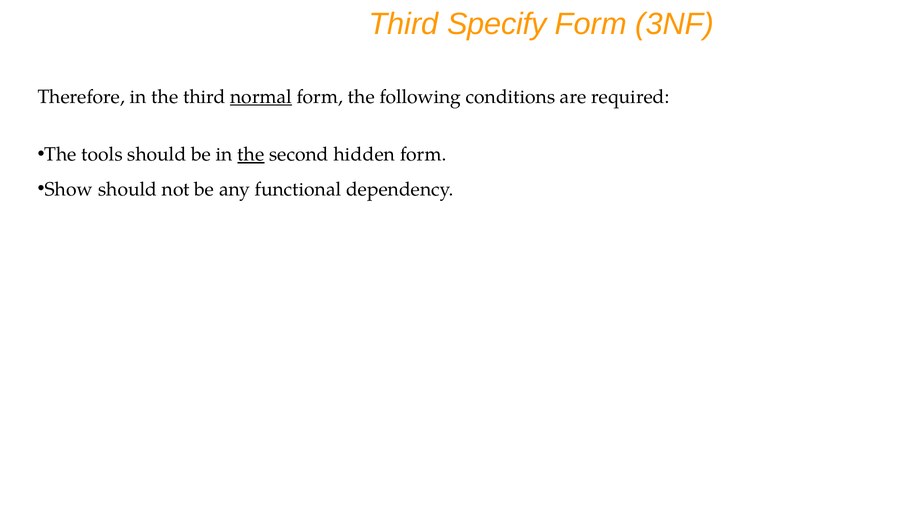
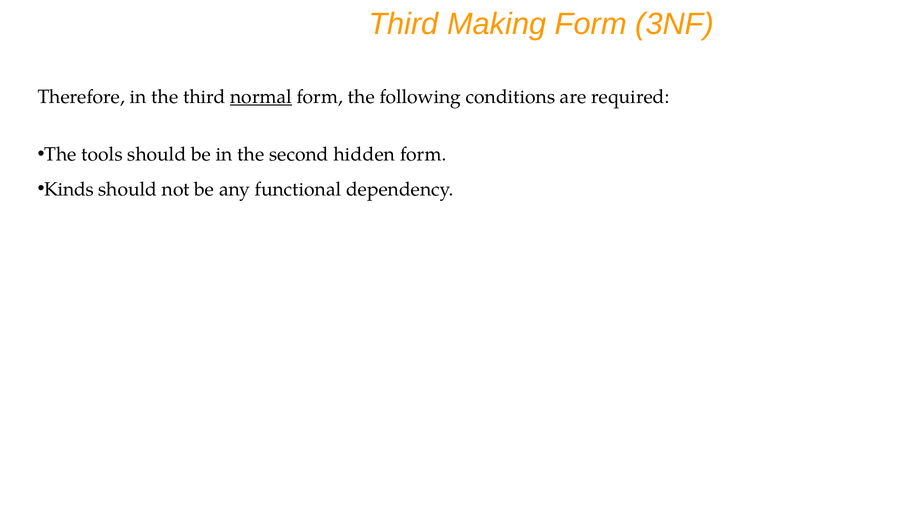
Specify: Specify -> Making (497, 24)
the underline: present -> none (251, 155)
Show: Show -> Kinds (69, 189)
